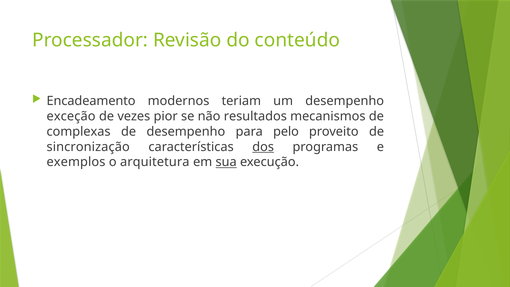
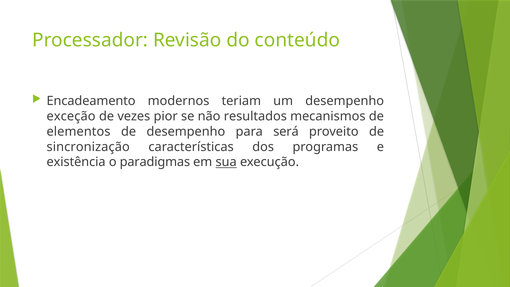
complexas: complexas -> elementos (78, 131)
pelo: pelo -> será (286, 131)
dos underline: present -> none (263, 147)
exemplos: exemplos -> existência (76, 162)
arquitetura: arquitetura -> paradigmas (155, 162)
